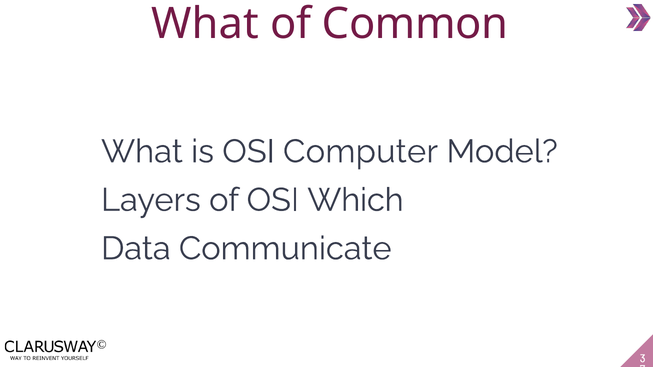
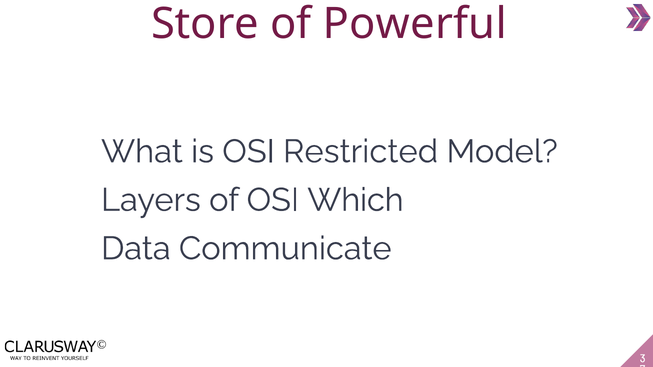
What: What -> Store (205, 24)
Common: Common -> Powerful (415, 24)
Computer: Computer -> Restricted (361, 152)
